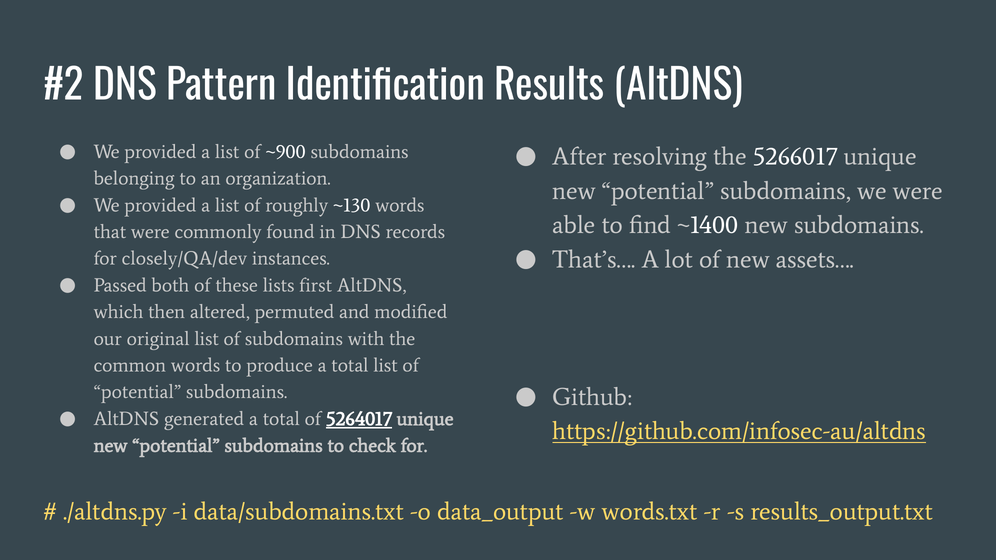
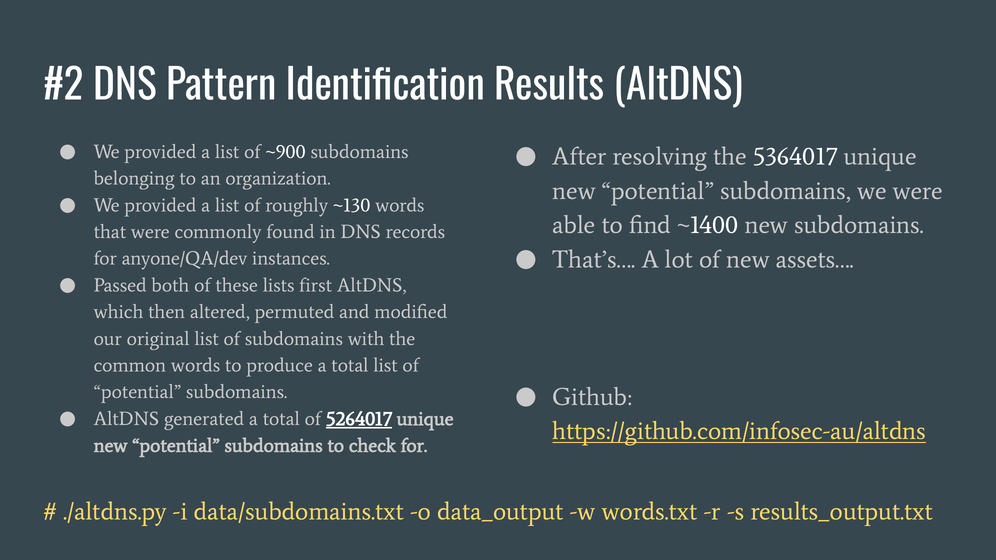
5266017: 5266017 -> 5364017 (795, 157)
closely/QA/dev: closely/QA/dev -> anyone/QA/dev (185, 259)
